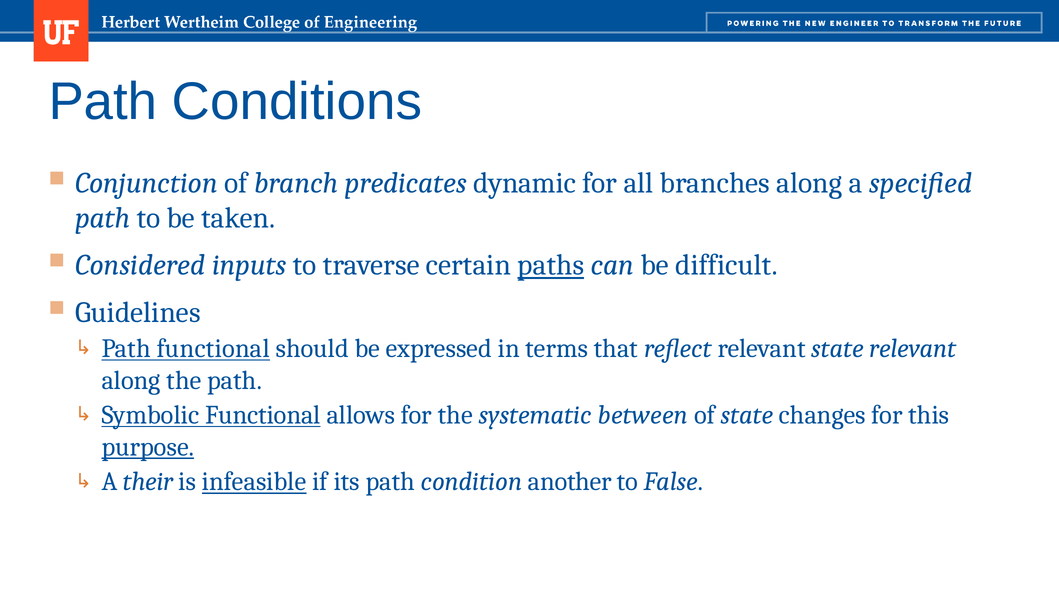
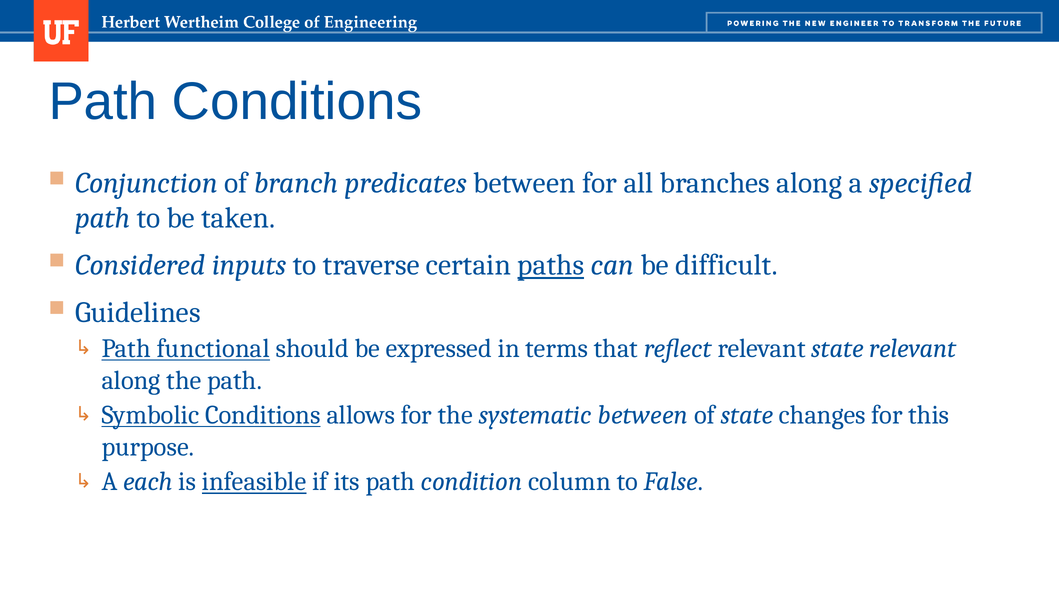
predicates dynamic: dynamic -> between (524, 183)
Symbolic Functional: Functional -> Conditions (263, 415)
purpose underline: present -> none (148, 447)
their: their -> each (148, 481)
another: another -> column (570, 481)
